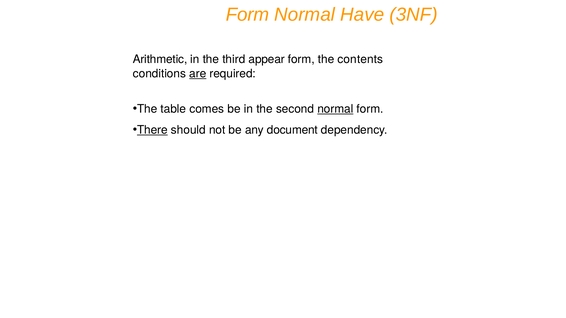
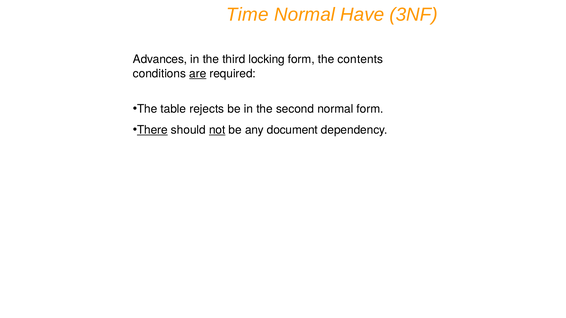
Form: Form -> Time (247, 15)
Arithmetic: Arithmetic -> Advances (160, 59)
appear: appear -> locking (267, 59)
comes: comes -> rejects (207, 109)
normal underline: present -> none (335, 109)
not underline: none -> present (217, 130)
